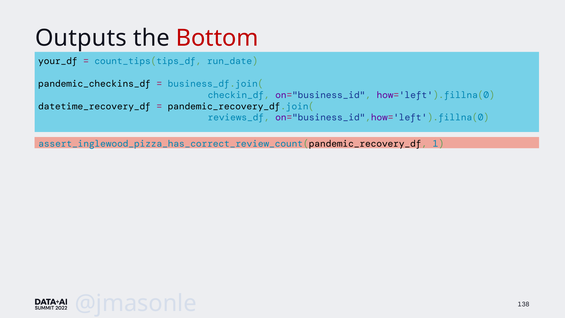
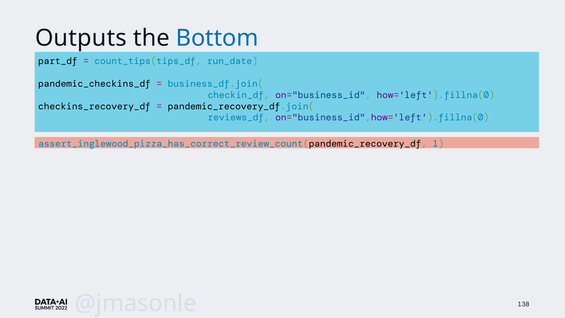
Bottom colour: red -> blue (217, 38)
your_df: your_df -> part_df (58, 61)
datetime_recovery_df: datetime_recovery_df -> checkins_recovery_df (94, 106)
